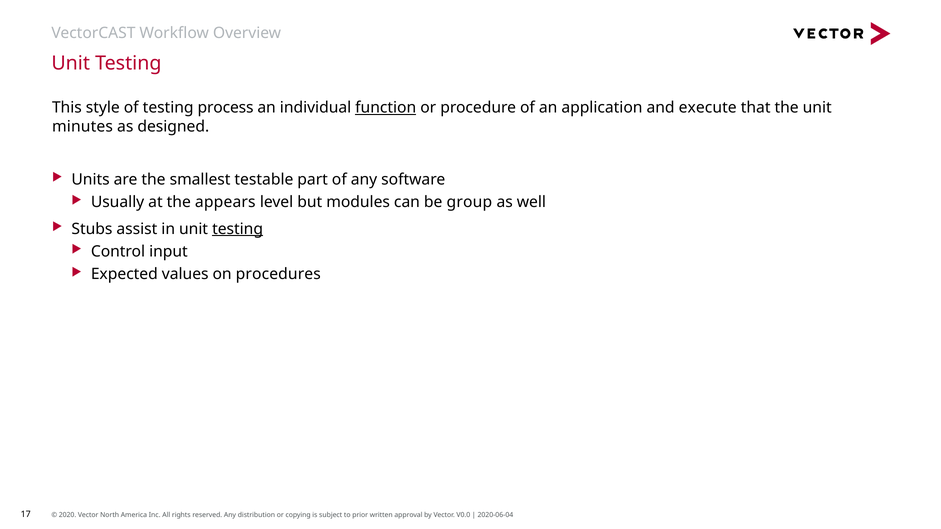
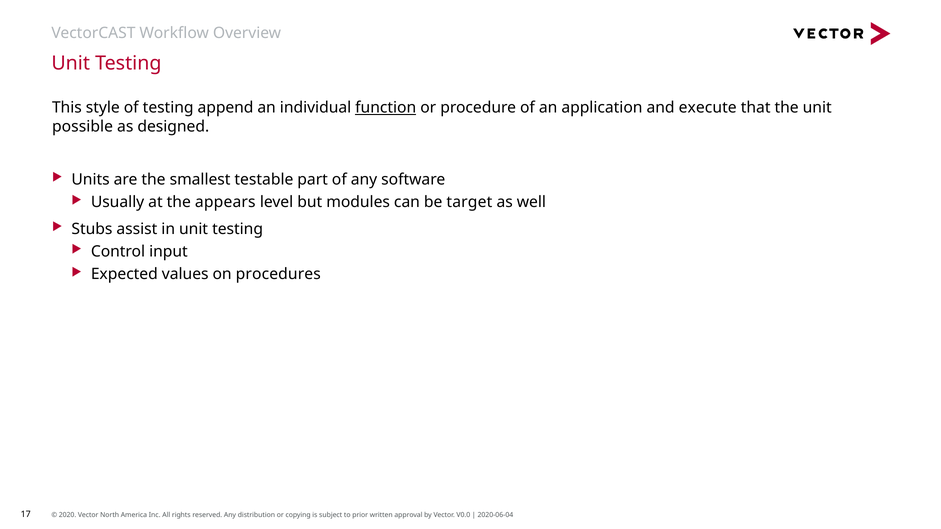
process: process -> append (226, 108)
minutes: minutes -> possible (83, 127)
group: group -> target (469, 202)
testing underline: present -> none (238, 229)
